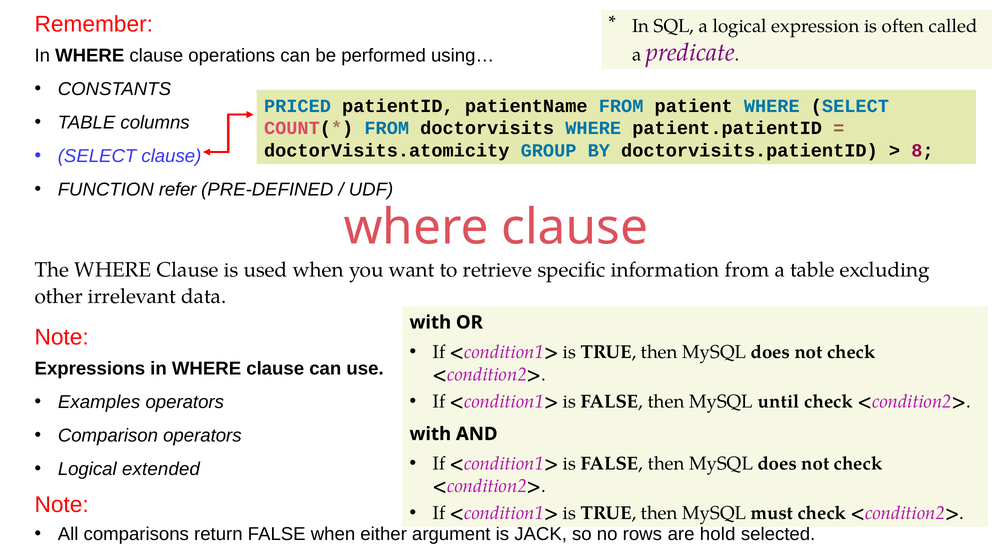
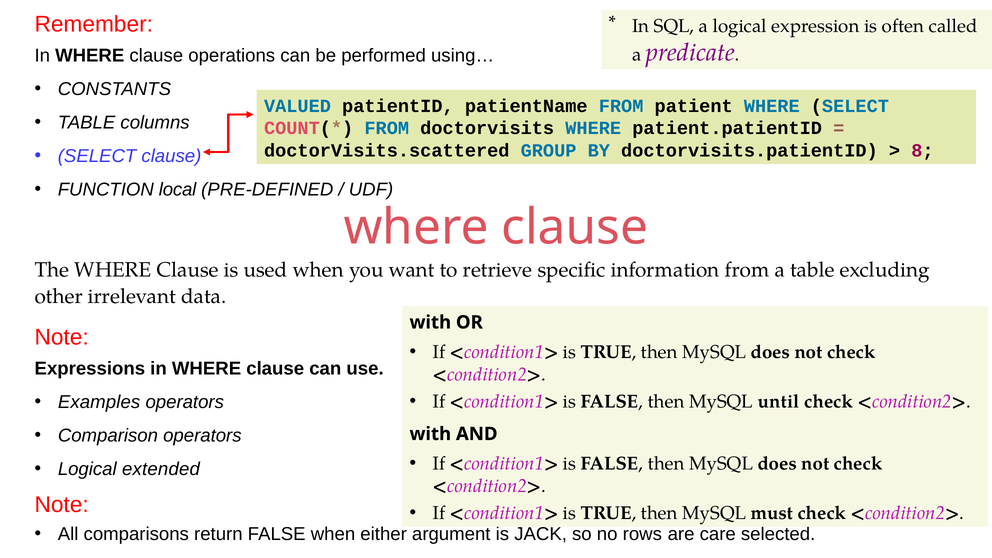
PRICED: PRICED -> VALUED (297, 106)
doctorVisits.atomicity: doctorVisits.atomicity -> doctorVisits.scattered (387, 151)
refer: refer -> local (178, 190)
hold: hold -> care (718, 534)
